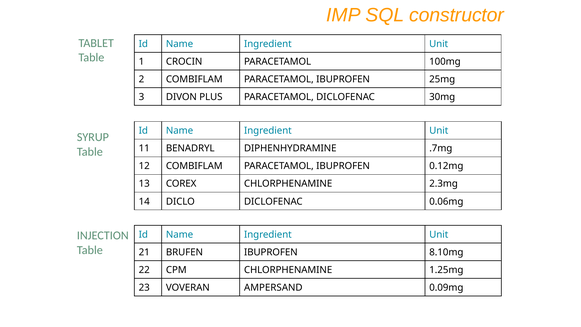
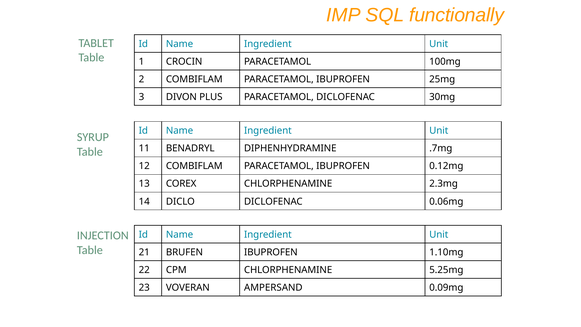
constructor: constructor -> functionally (457, 15)
8.10mg: 8.10mg -> 1.10mg (446, 252)
1.25mg: 1.25mg -> 5.25mg (446, 270)
